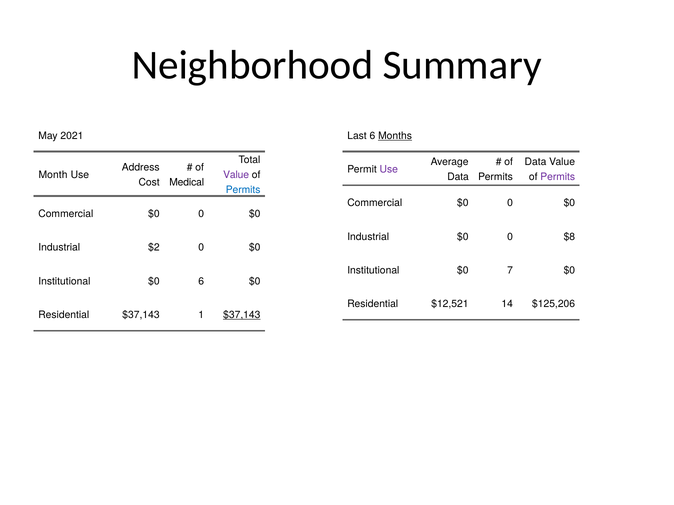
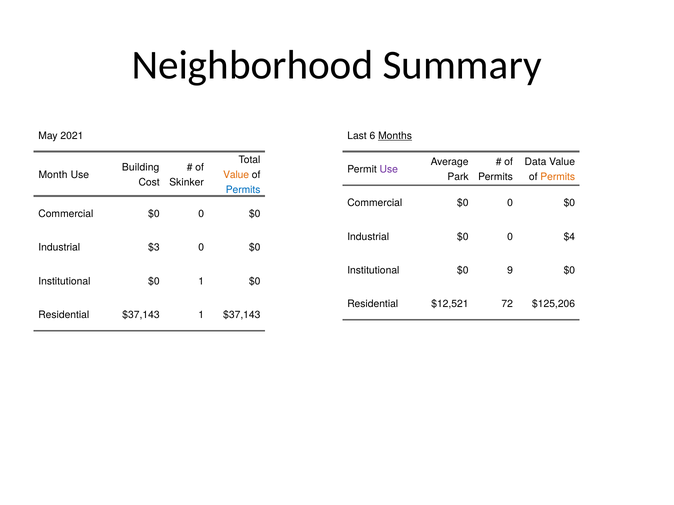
Address: Address -> Building (141, 168)
Value colour: purple -> orange (236, 175)
Data: Data -> Park (458, 177)
Permits colour: purple -> orange (558, 177)
Medical: Medical -> Skinker (187, 182)
$8: $8 -> $4 (569, 237)
$2: $2 -> $3 (154, 248)
7: 7 -> 9 (510, 271)
$0 6: 6 -> 1 (201, 282)
14: 14 -> 72 (507, 304)
$37,143 underline: present -> none (242, 315)
